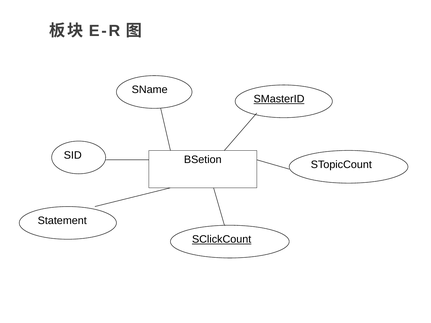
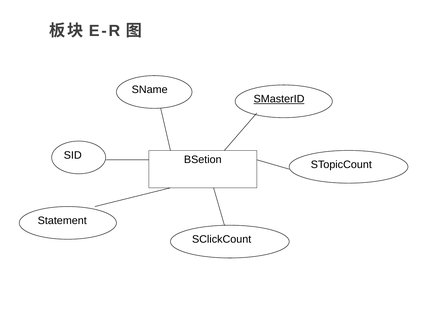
SClickCount underline: present -> none (222, 240)
